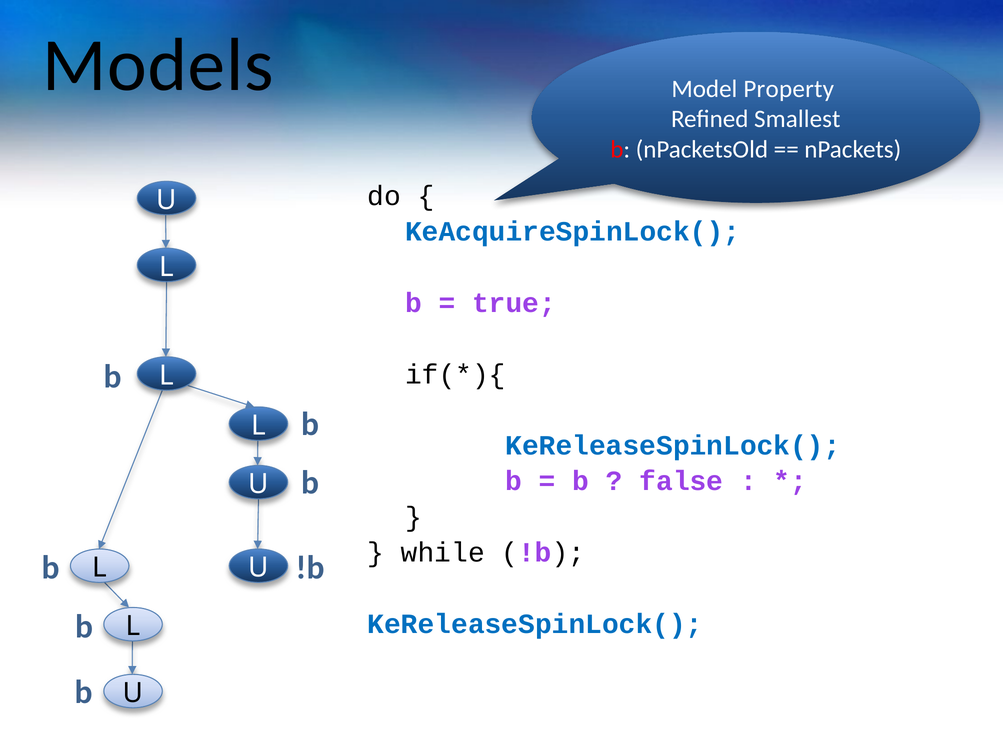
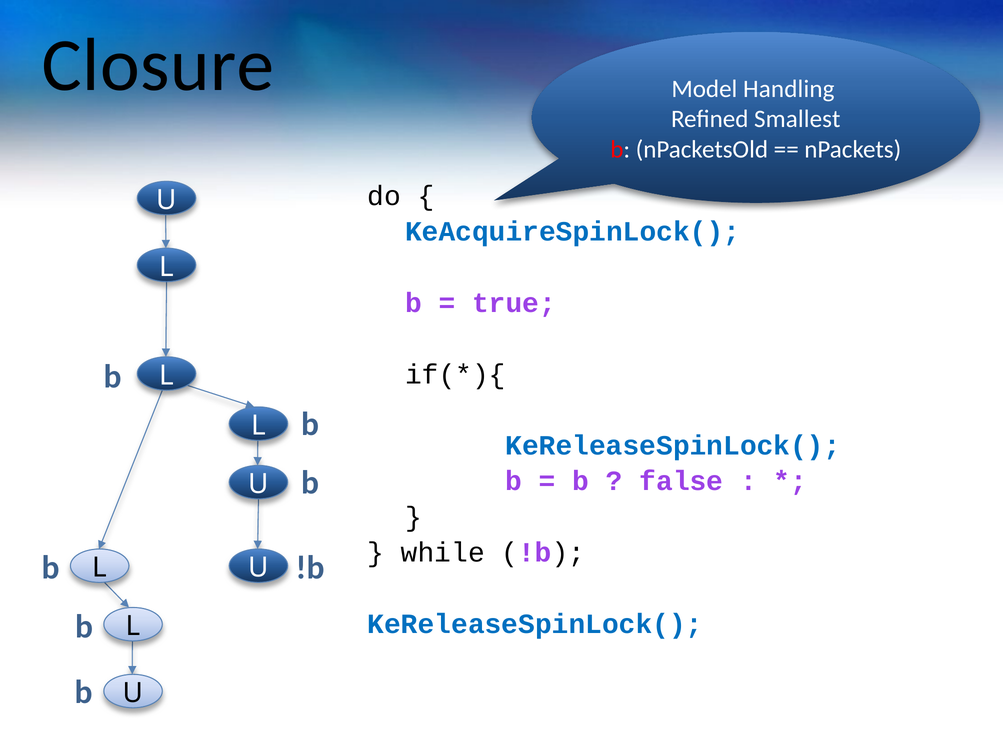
Models: Models -> Closure (158, 65)
Property: Property -> Handling (789, 89)
